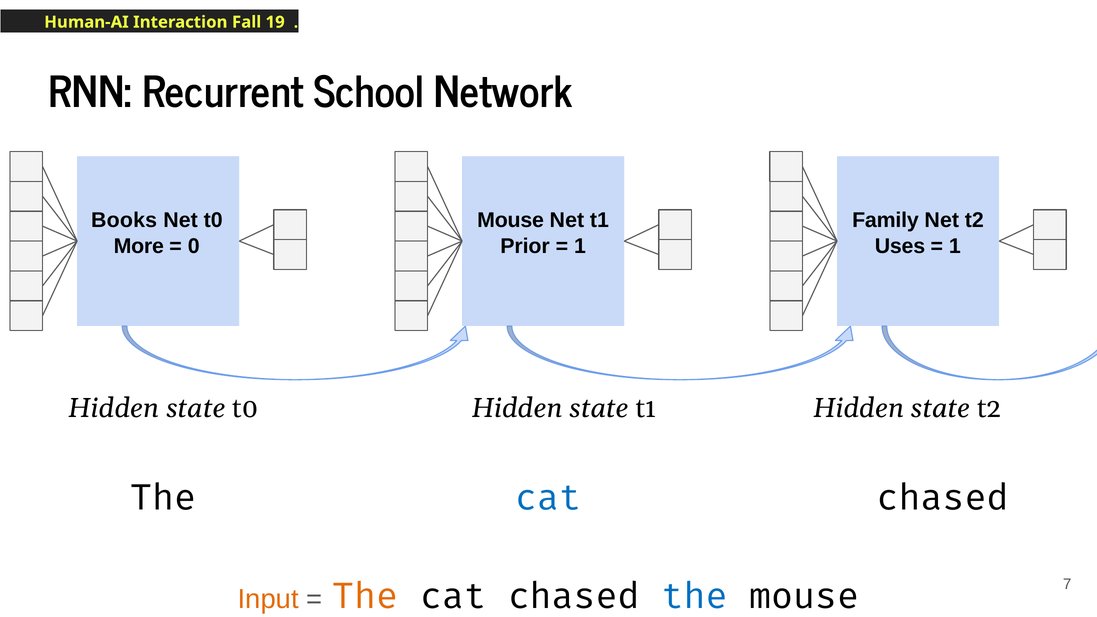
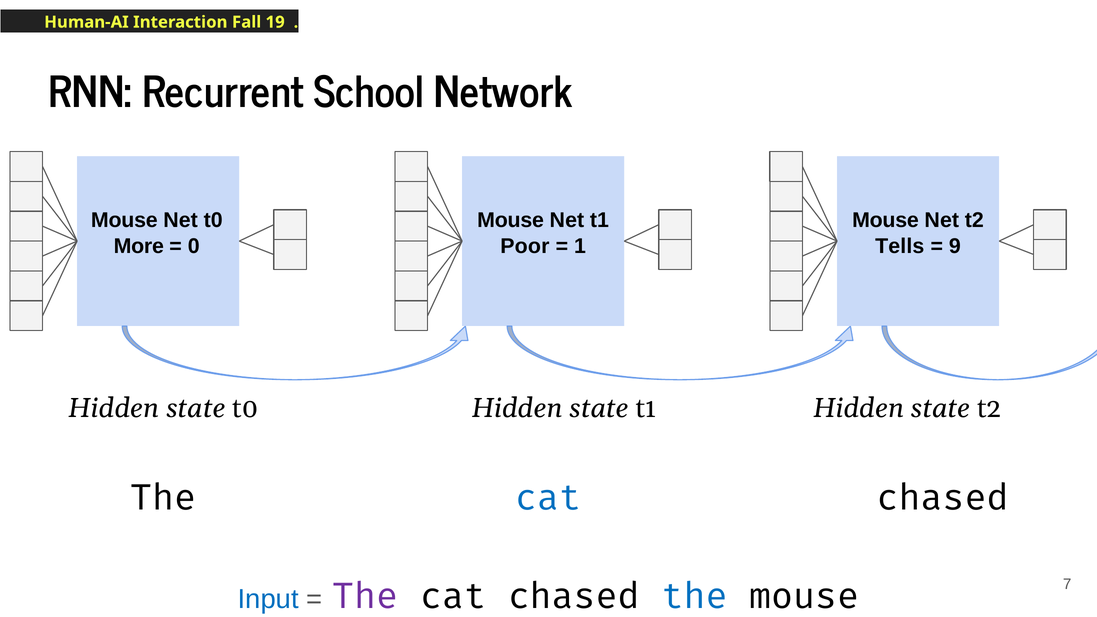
Books: Books -> Mouse (124, 220)
Family: Family -> Mouse (885, 220)
Prior: Prior -> Poor (525, 246)
Uses: Uses -> Tells (900, 246)
1: 1 -> 9 (955, 246)
Input colour: orange -> blue (268, 599)
The colour: orange -> purple (365, 596)
